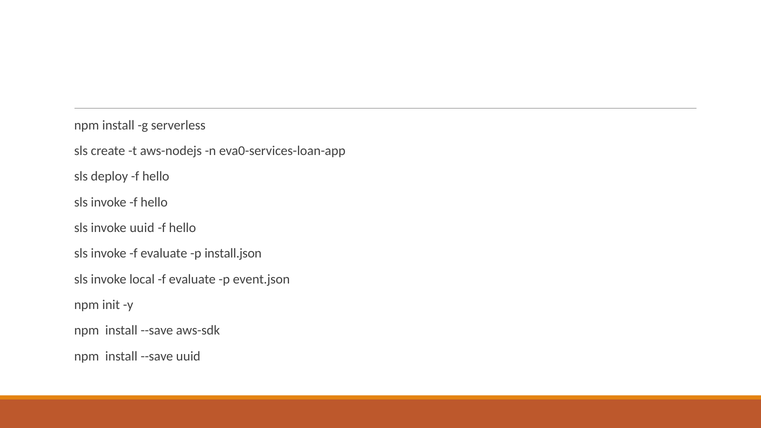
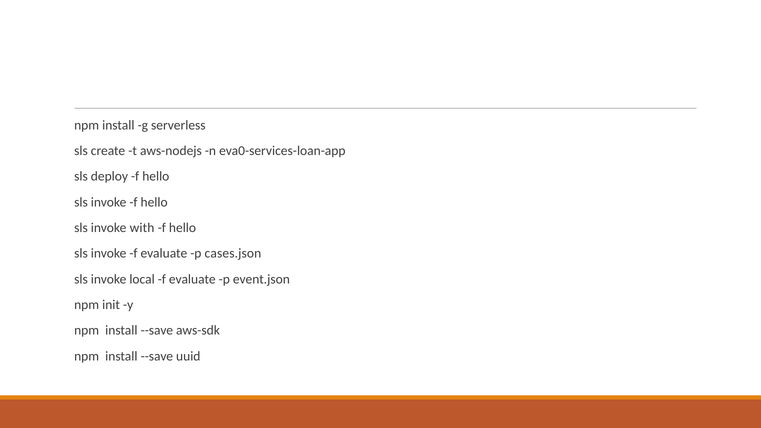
invoke uuid: uuid -> with (142, 228)
install.json: install.json -> cases.json (233, 254)
